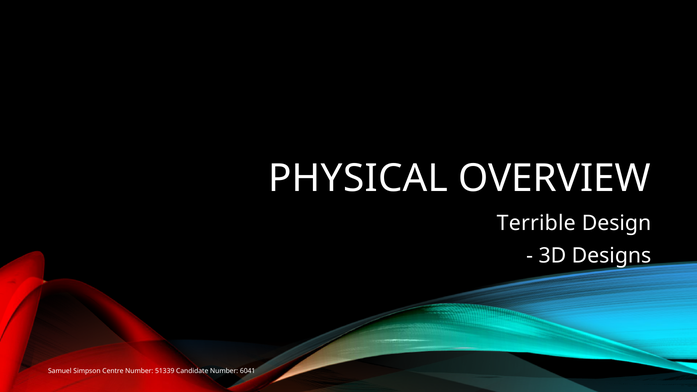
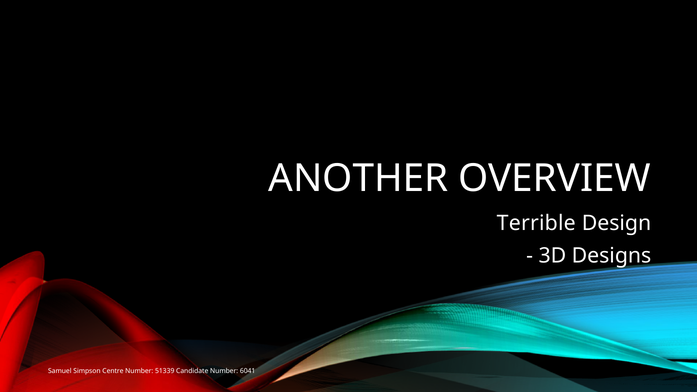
PHYSICAL: PHYSICAL -> ANOTHER (358, 179)
